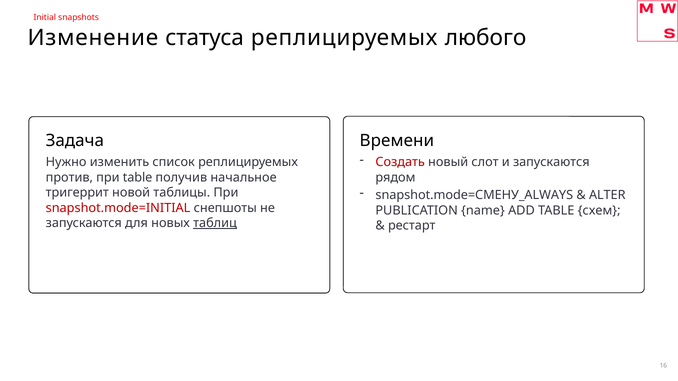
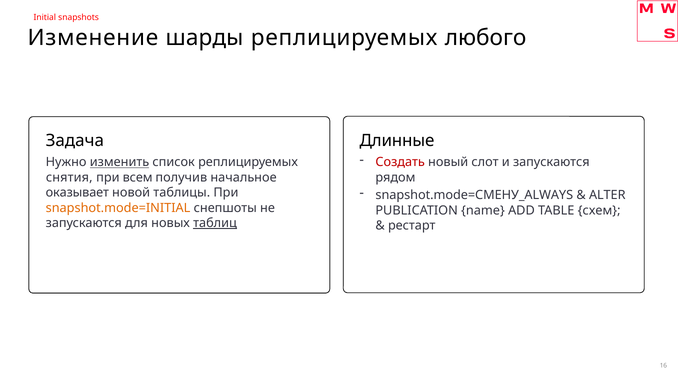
статуса: статуса -> шарды (204, 38)
Времени: Времени -> Длинные (397, 141)
изменить underline: none -> present (120, 162)
против: против -> снятия (69, 178)
при table: table -> всем (138, 178)
тригеррит: тригеррит -> оказывает (77, 193)
snapshot.mode=INITIAL colour: red -> orange (118, 208)
